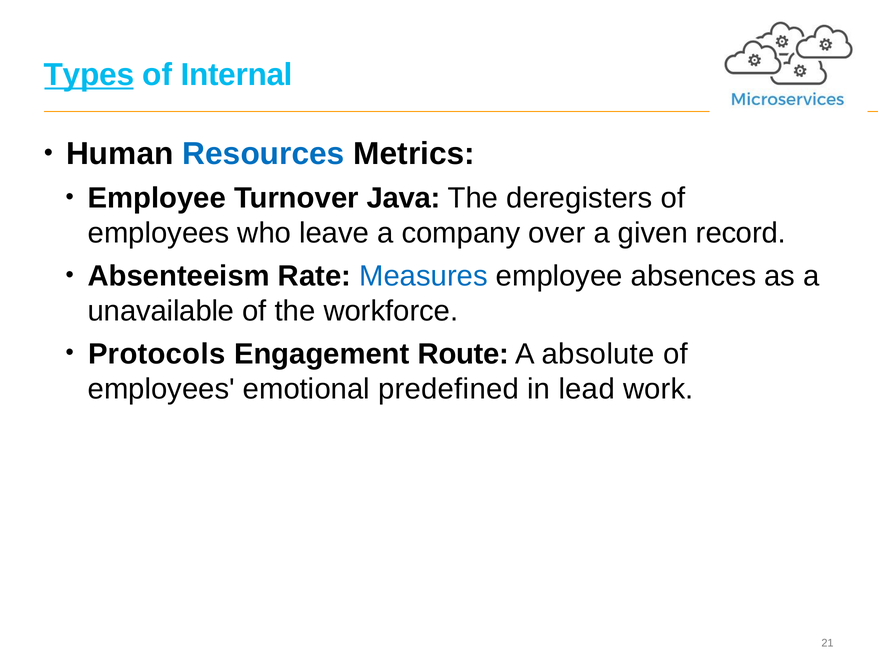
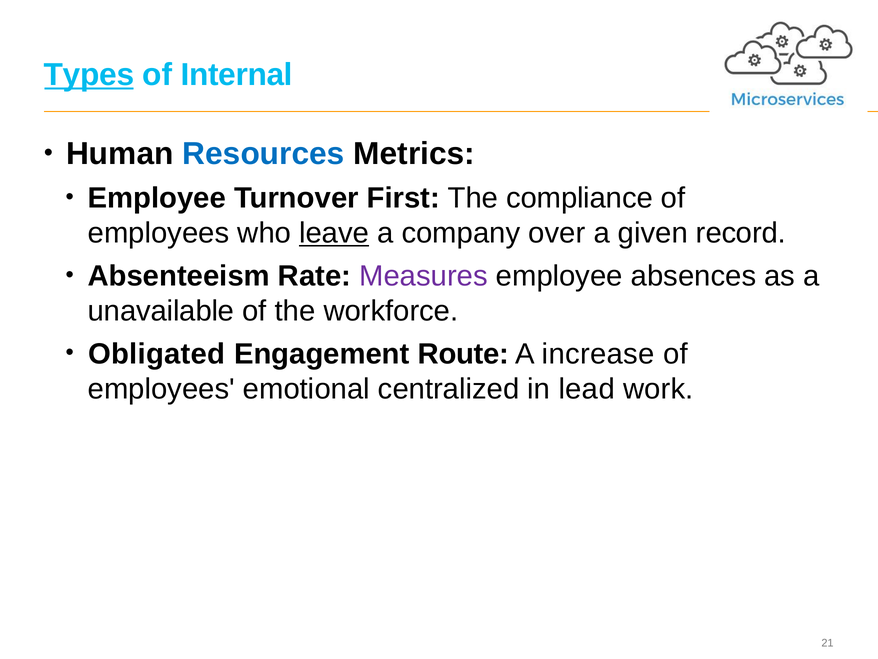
Java: Java -> First (403, 198)
deregisters: deregisters -> compliance (580, 198)
leave underline: none -> present (334, 233)
Measures colour: blue -> purple (423, 276)
Protocols: Protocols -> Obligated (157, 354)
absolute: absolute -> increase (598, 354)
predefined: predefined -> centralized (449, 389)
